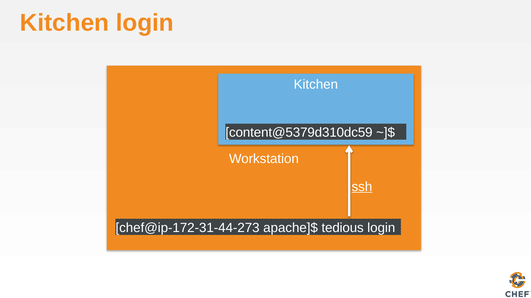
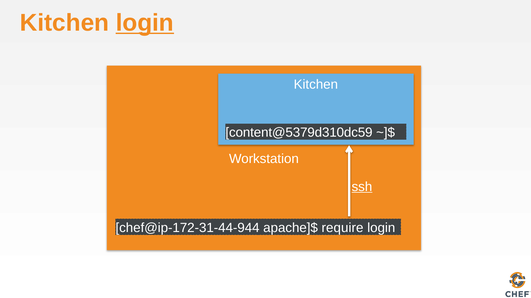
login underline: none -> present (145, 23)
chef@ip-172-31-44-273: chef@ip-172-31-44-273 -> chef@ip-172-31-44-944 (188, 228)
tedious: tedious -> require (343, 228)
